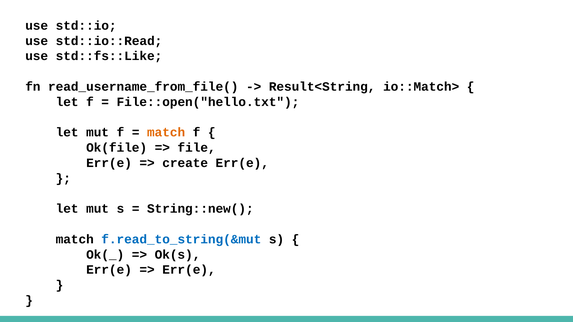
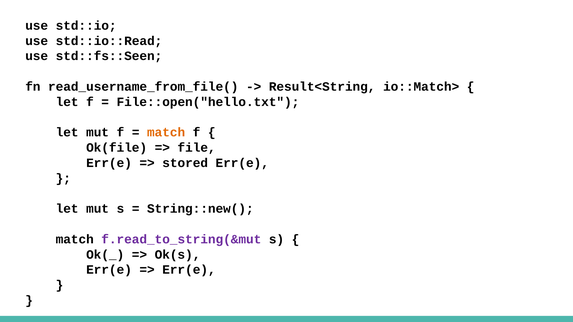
std::fs::Like: std::fs::Like -> std::fs::Seen (109, 56)
create: create -> stored (185, 163)
f.read_to_string(&mut colour: blue -> purple (181, 239)
